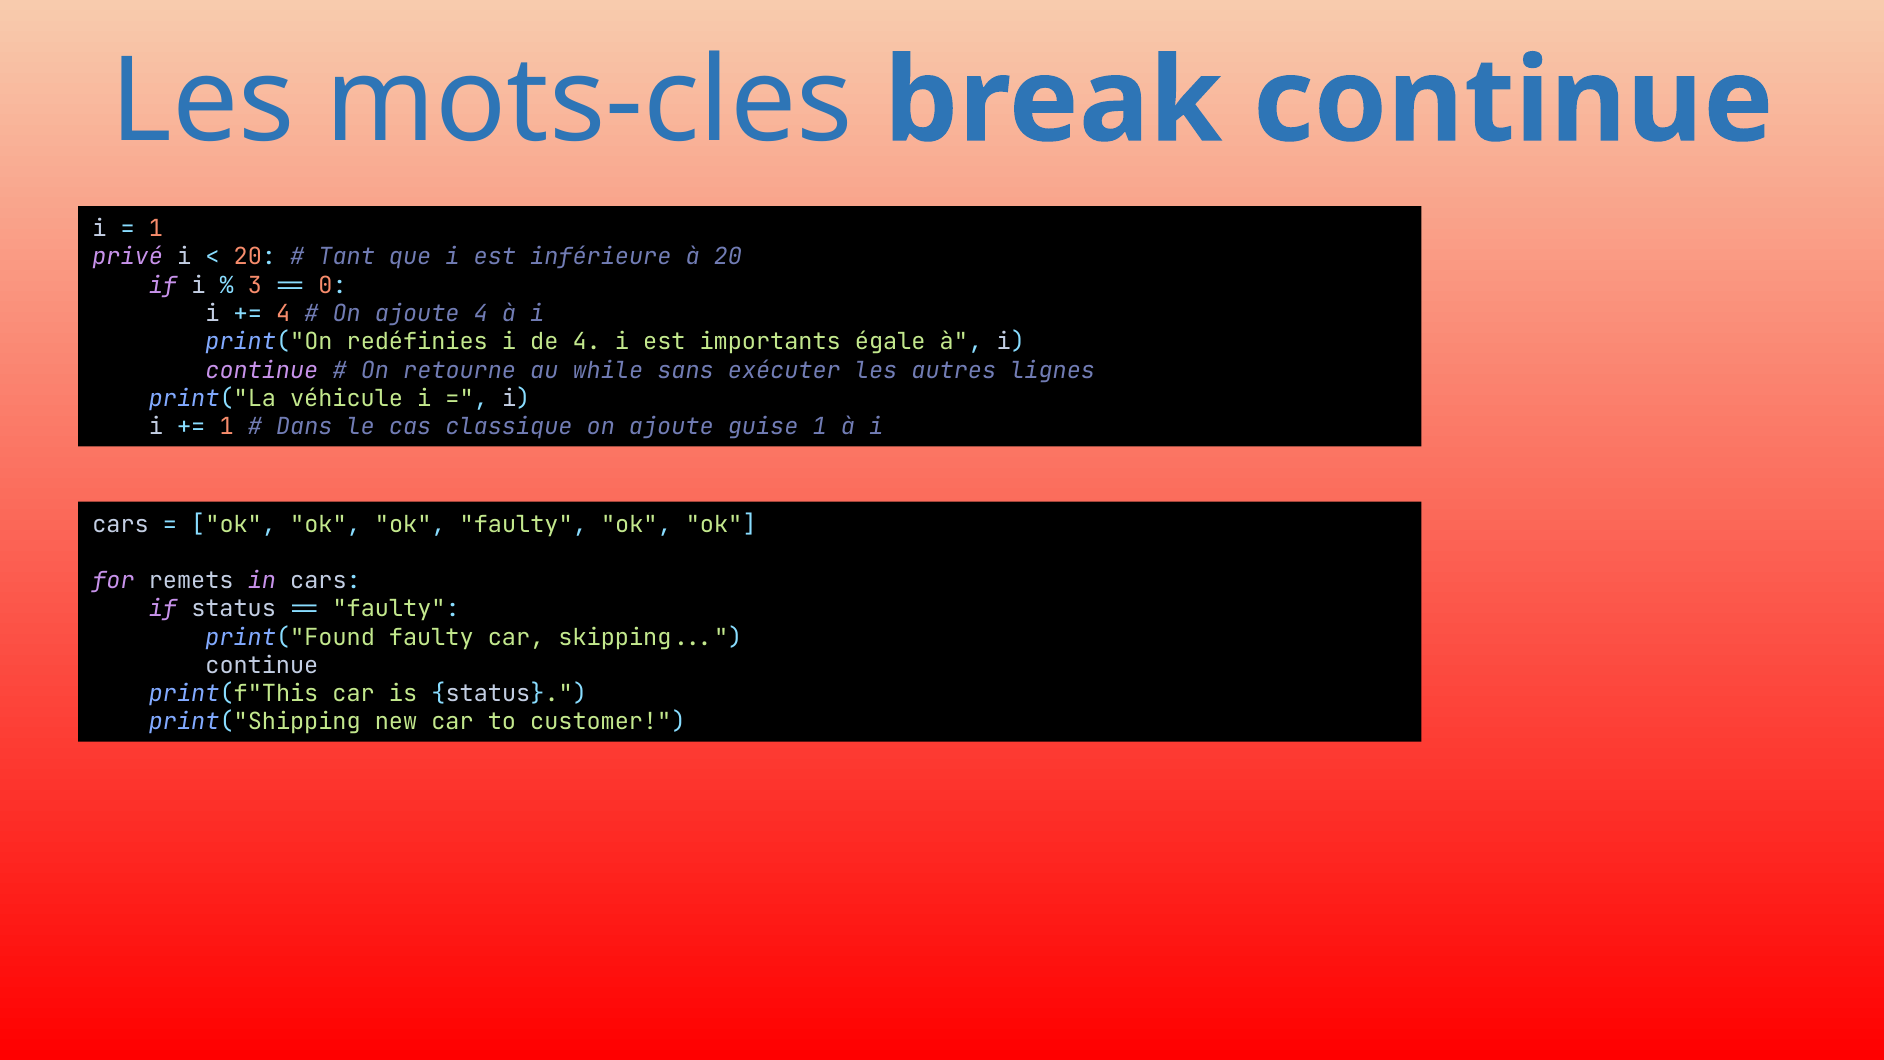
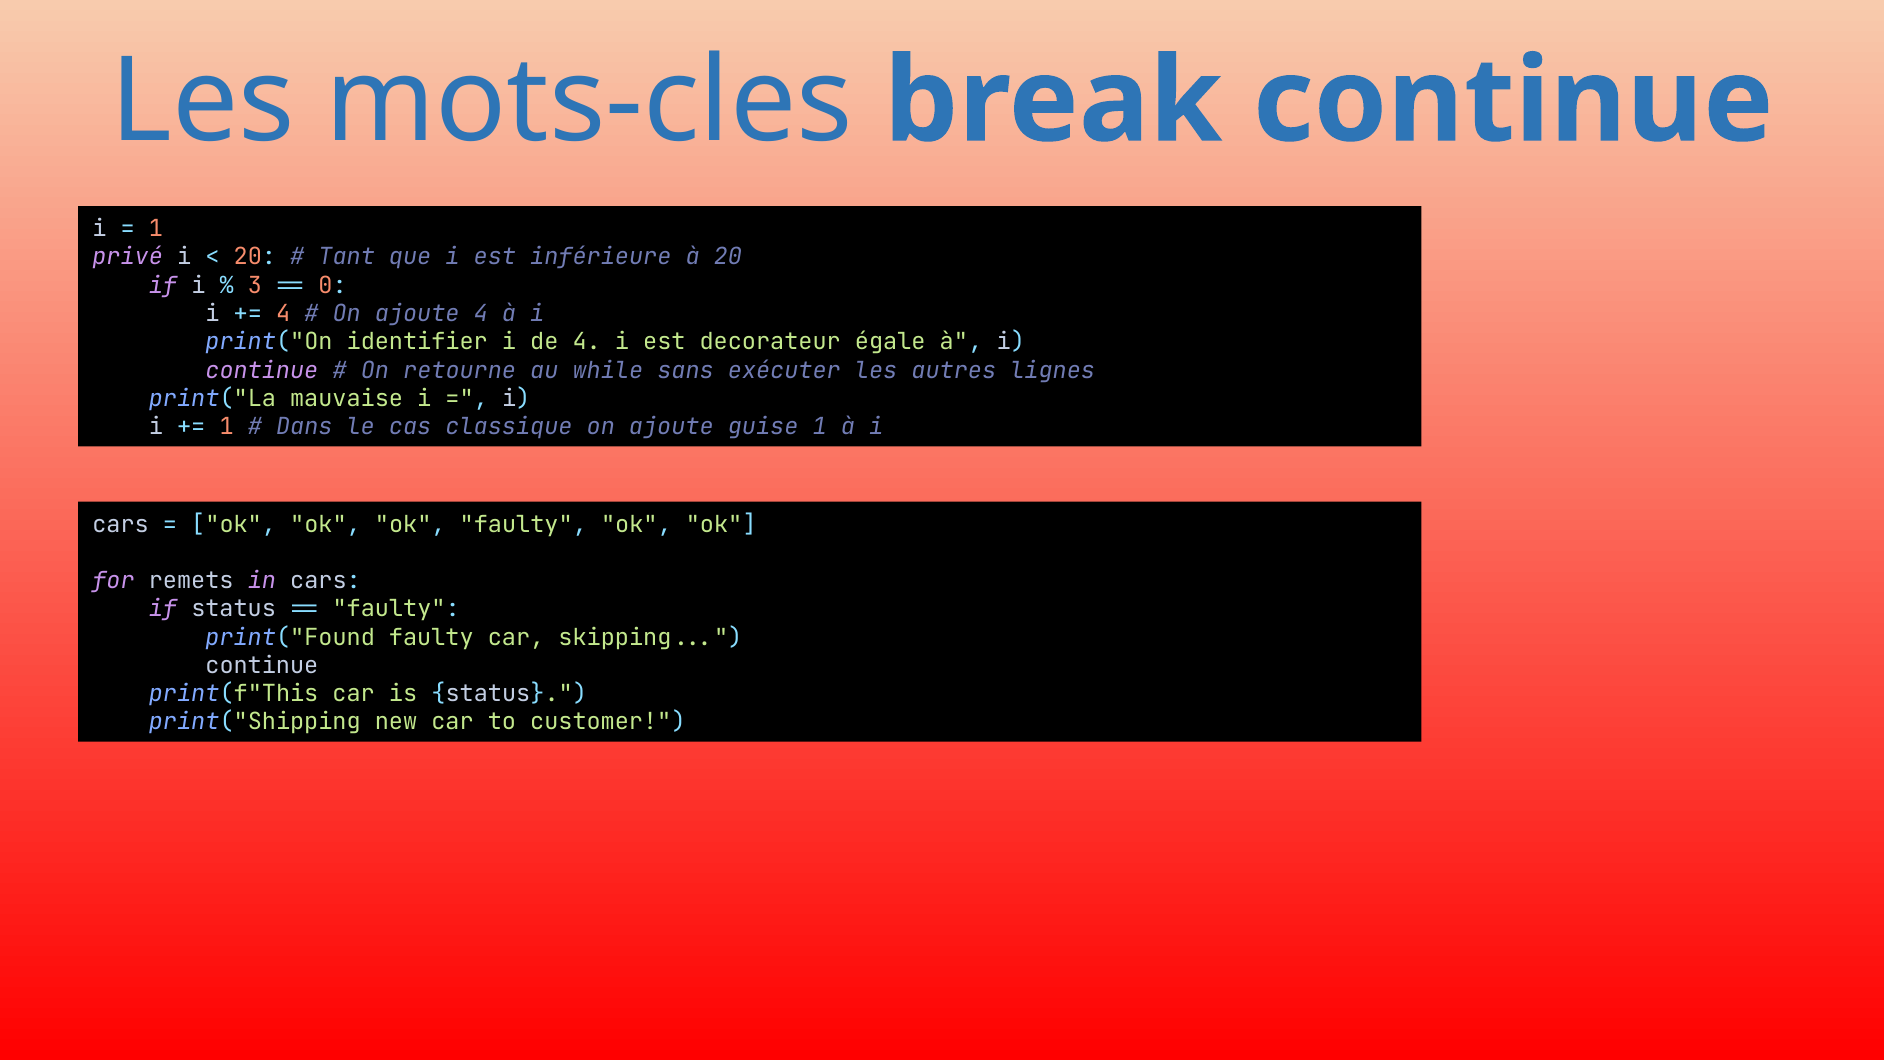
redéfinies: redéfinies -> identifier (417, 342)
importants: importants -> decorateur (770, 342)
véhicule: véhicule -> mauvaise (347, 398)
